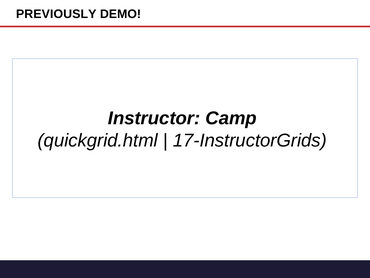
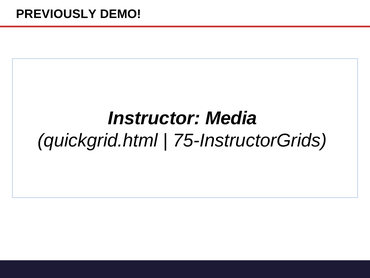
Camp: Camp -> Media (231, 118)
17-InstructorGrids: 17-InstructorGrids -> 75-InstructorGrids (250, 140)
